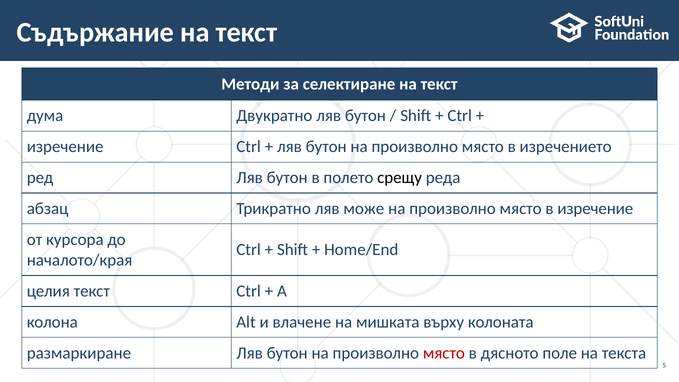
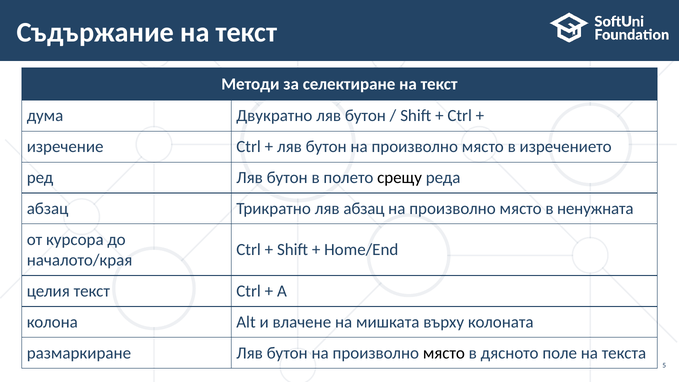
ляв може: може -> абзац (364, 209)
в изречение: изречение -> ненужната (595, 209)
място colour: red -> black (444, 353)
